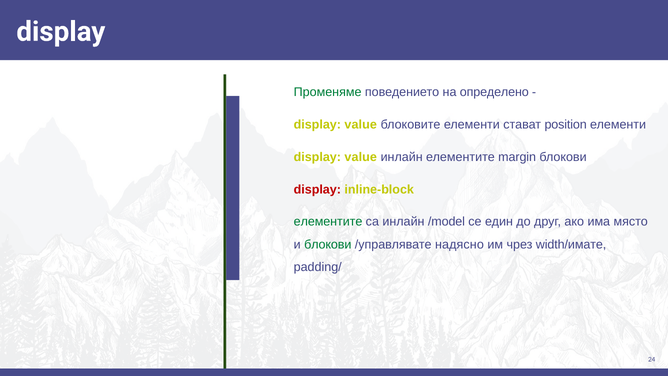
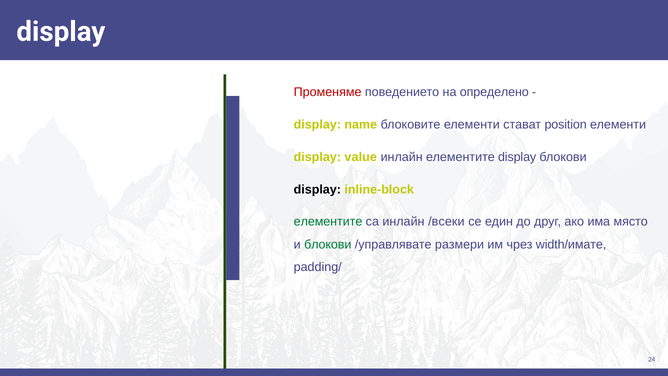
Променяме colour: green -> red (328, 92)
value: value -> name (361, 124)
елементите margin: margin -> display (517, 157)
display colour: red -> black (317, 189)
/model: /model -> /всеки (446, 222)
надясно: надясно -> размери (460, 244)
